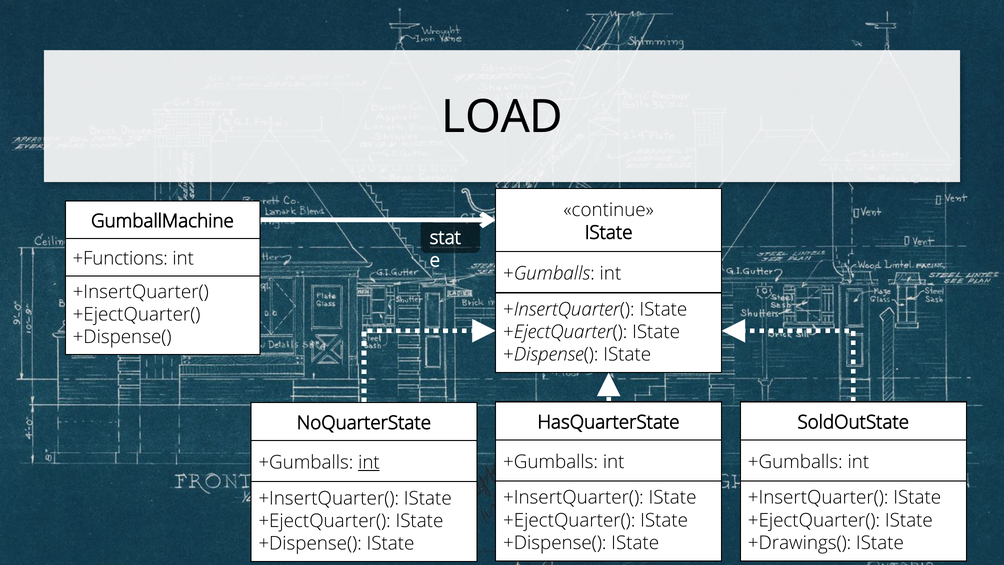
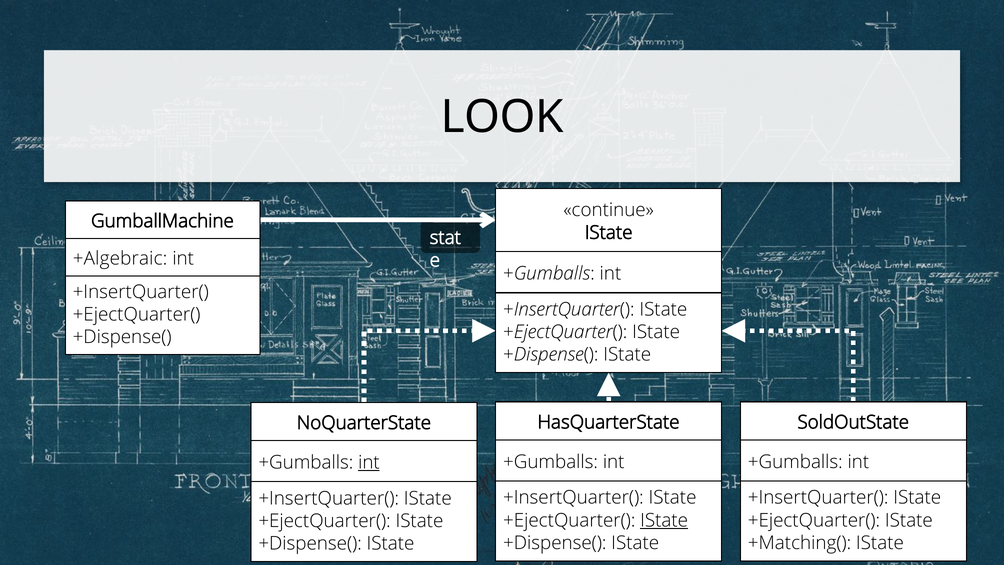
LOAD: LOAD -> LOOK (502, 117)
+Functions: +Functions -> +Algebraic (120, 259)
IState underline: none -> present (664, 520)
+Drawings(: +Drawings( -> +Matching( (799, 543)
